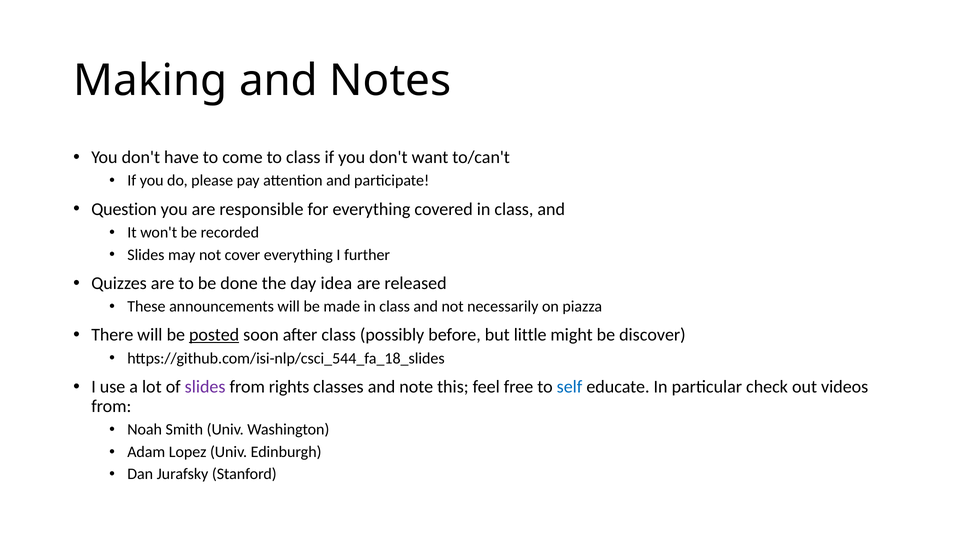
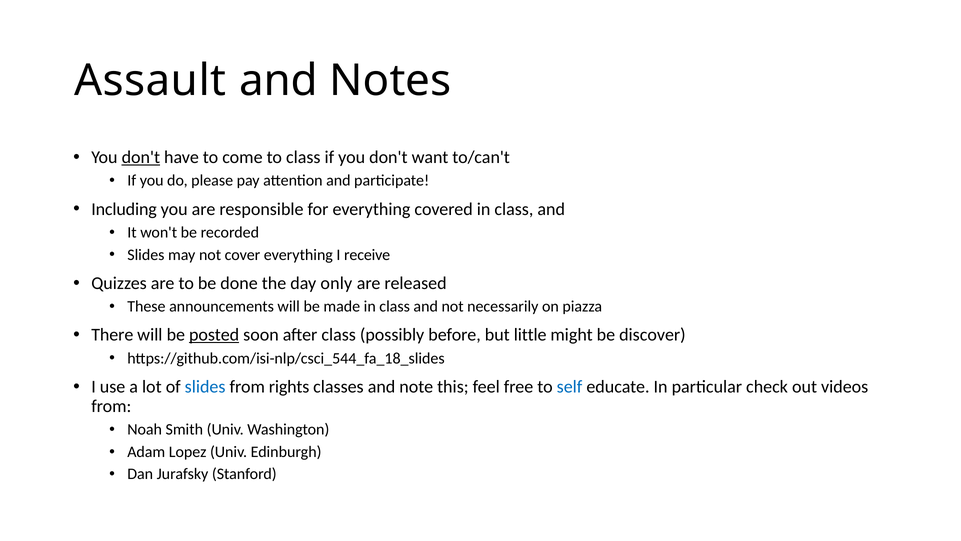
Making: Making -> Assault (150, 81)
don't underline: none -> present (141, 157)
Question: Question -> Including (124, 209)
further: further -> receive (367, 255)
idea: idea -> only (336, 283)
slides colour: purple -> blue (205, 386)
